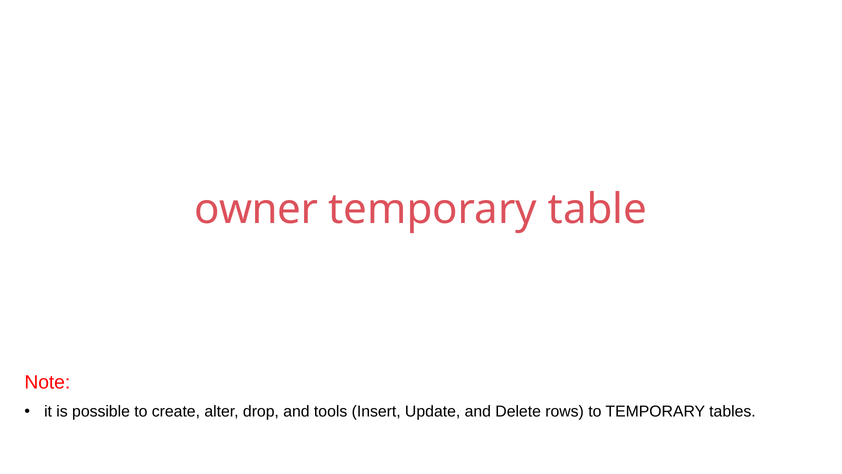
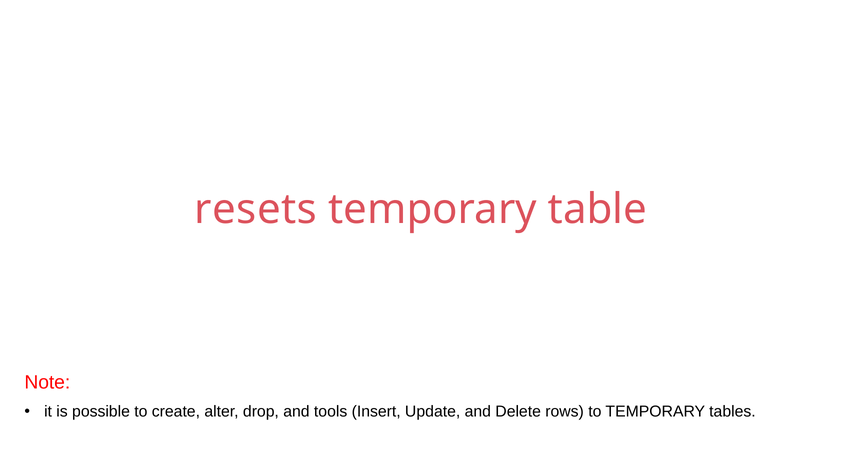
owner: owner -> resets (256, 209)
